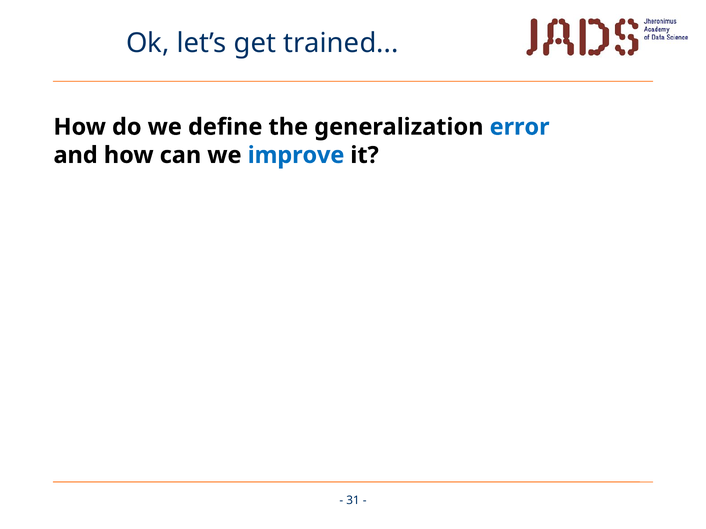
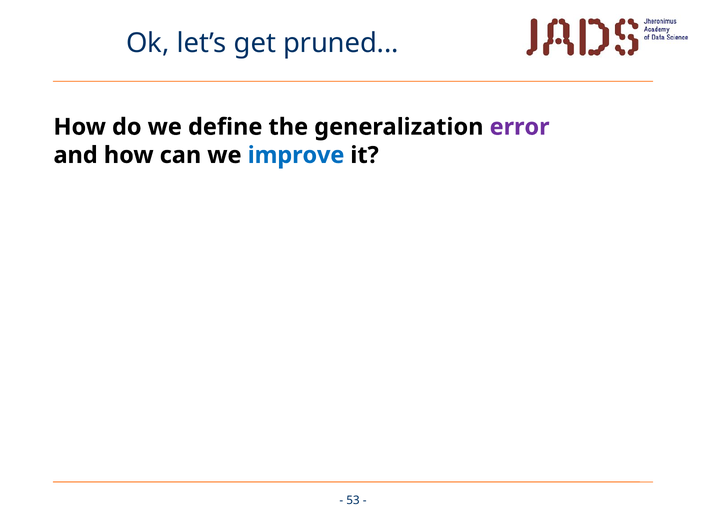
trained: trained -> pruned (341, 43)
error colour: blue -> purple (520, 127)
31: 31 -> 53 (353, 501)
